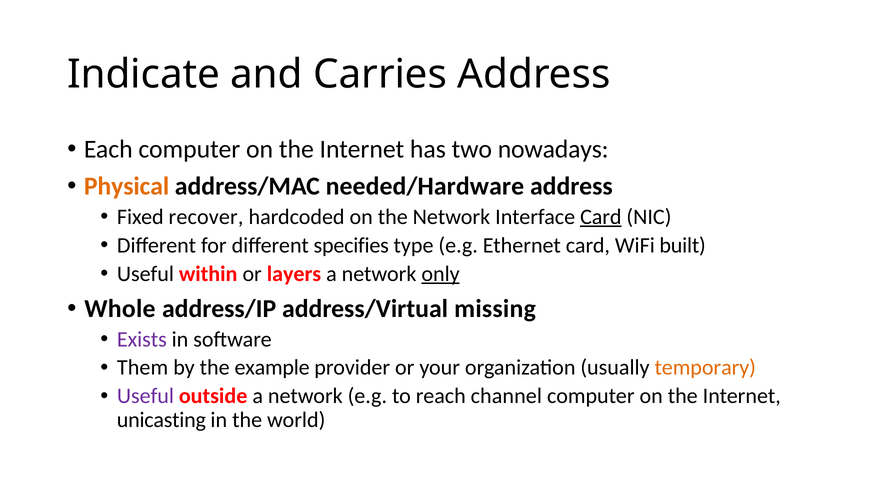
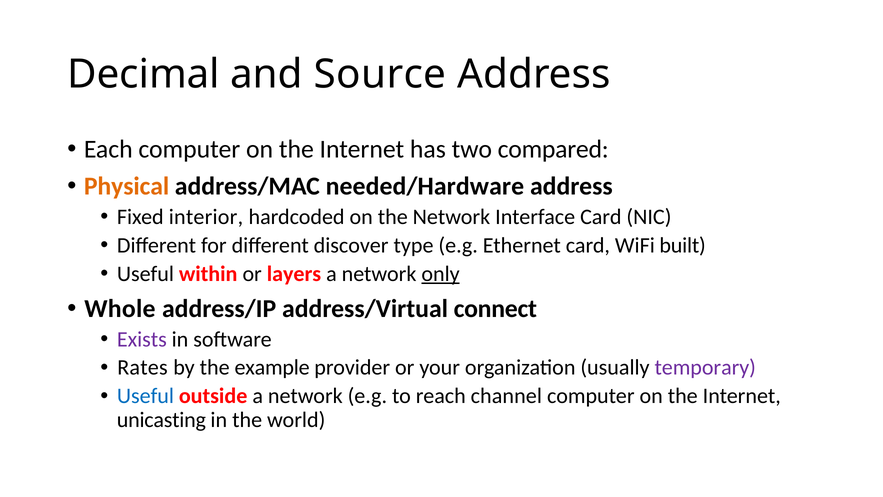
Indicate: Indicate -> Decimal (144, 74)
Carries: Carries -> Source (380, 74)
nowadays: nowadays -> compared (553, 149)
recover: recover -> interior (206, 217)
Card underline: present -> none (601, 217)
specifies: specifies -> discover (351, 245)
missing: missing -> connect (495, 309)
Them: Them -> Rates (142, 367)
temporary colour: orange -> purple (705, 367)
Useful colour: purple -> blue (145, 396)
